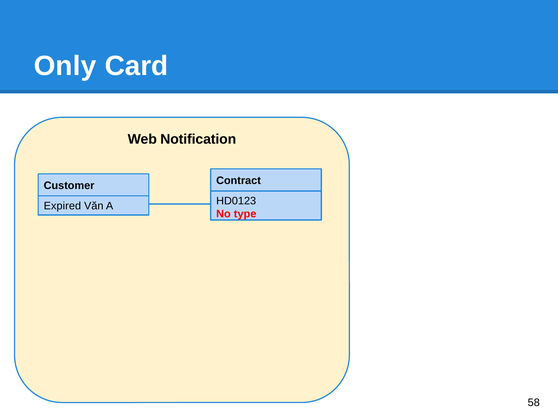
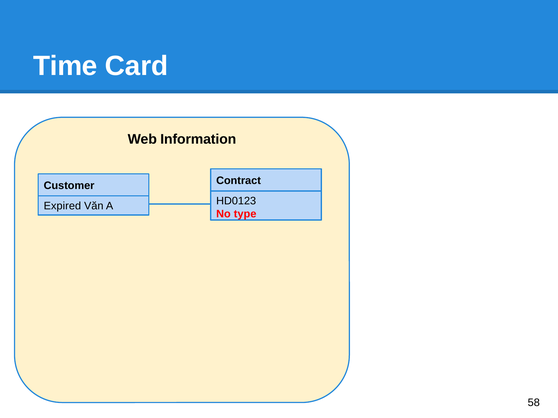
Only: Only -> Time (65, 66)
Notification: Notification -> Information (198, 140)
